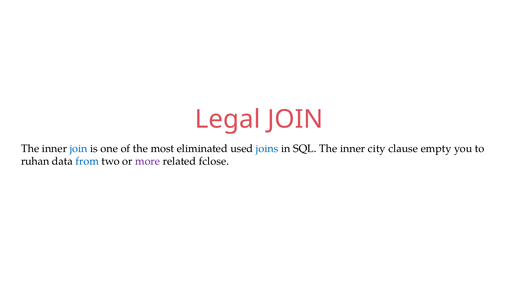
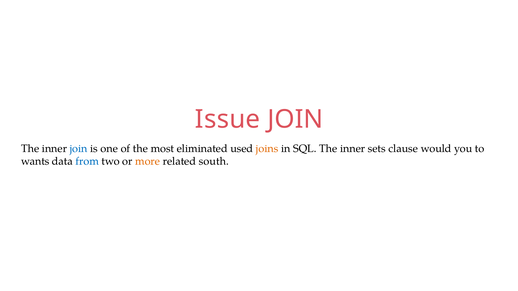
Legal: Legal -> Issue (228, 120)
joins colour: blue -> orange (267, 149)
city: city -> sets (377, 149)
empty: empty -> would (436, 149)
ruhan: ruhan -> wants (35, 162)
more colour: purple -> orange (148, 162)
fclose: fclose -> south (214, 162)
